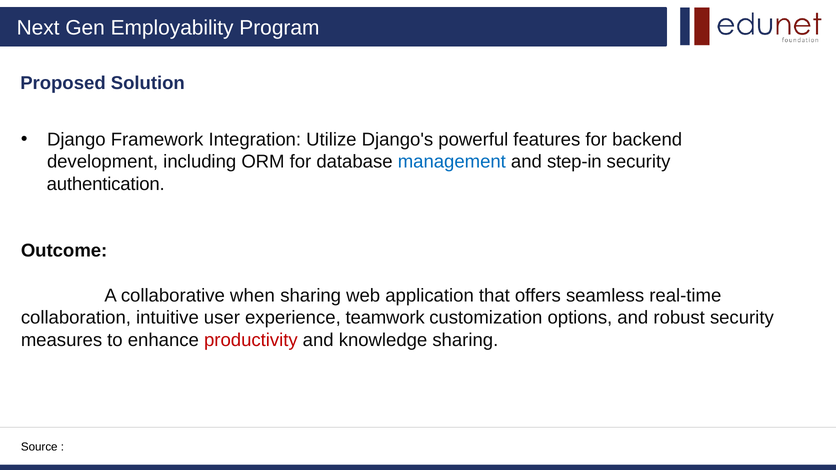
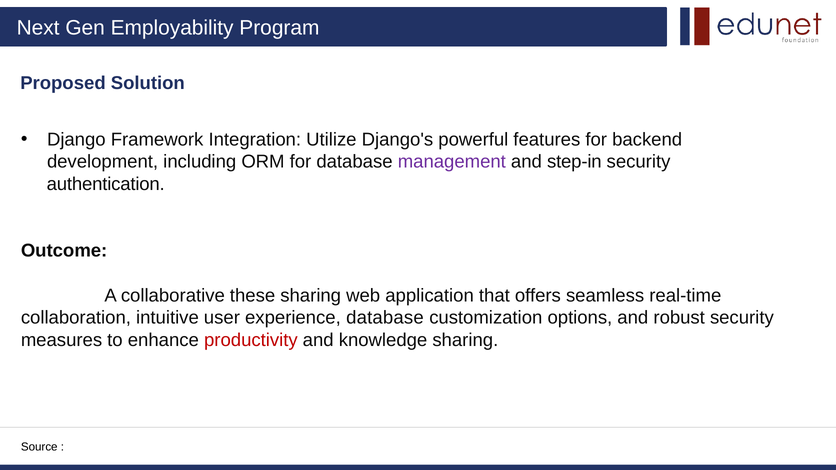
management colour: blue -> purple (452, 162)
when: when -> these (253, 296)
experience teamwork: teamwork -> database (385, 318)
